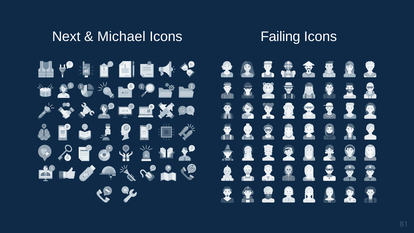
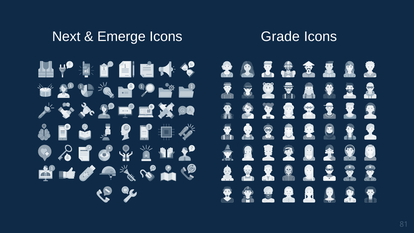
Michael: Michael -> Emerge (121, 37)
Failing: Failing -> Grade (280, 37)
